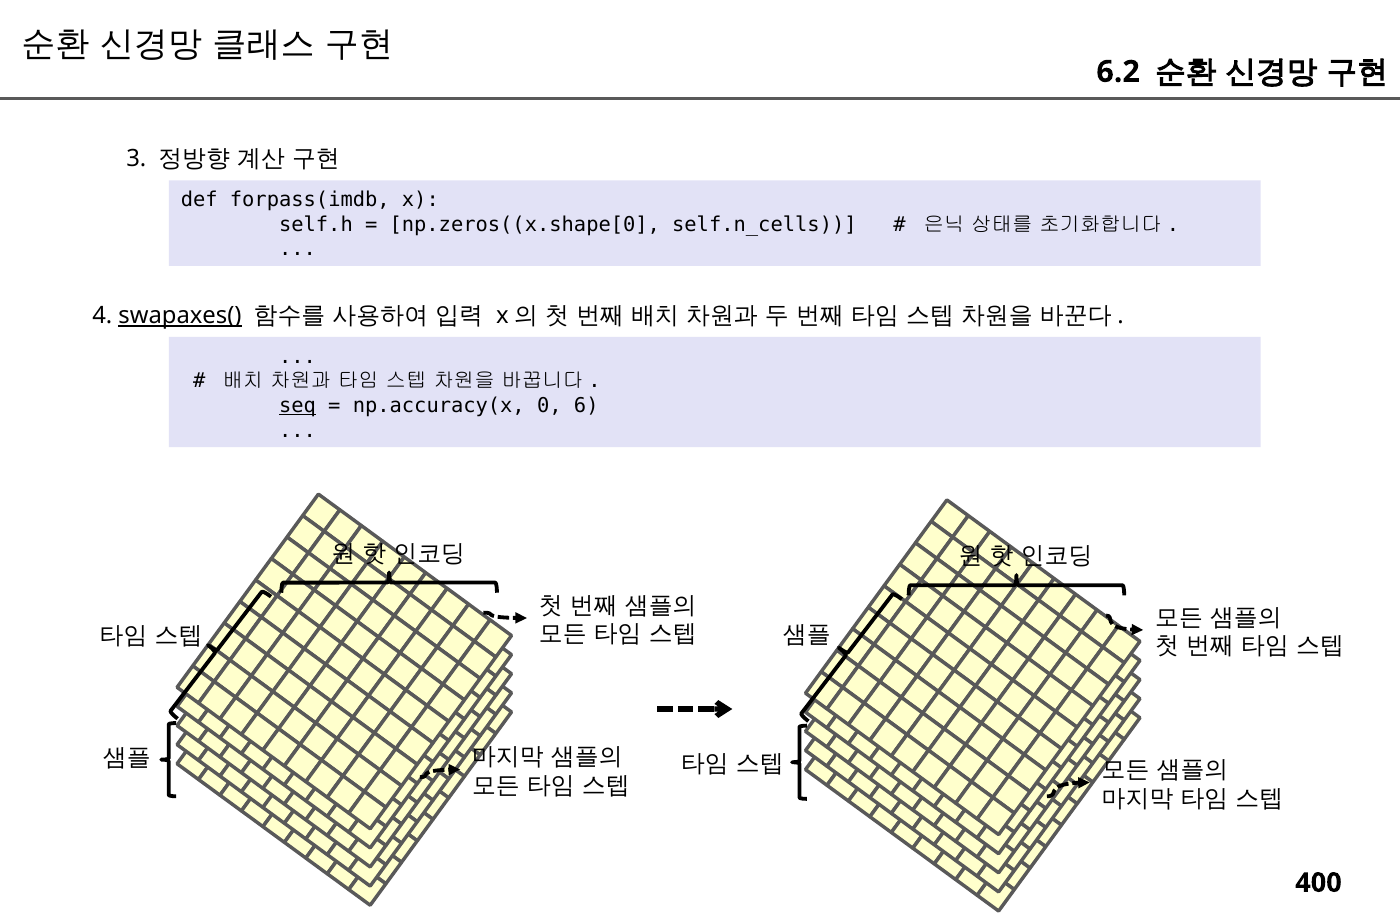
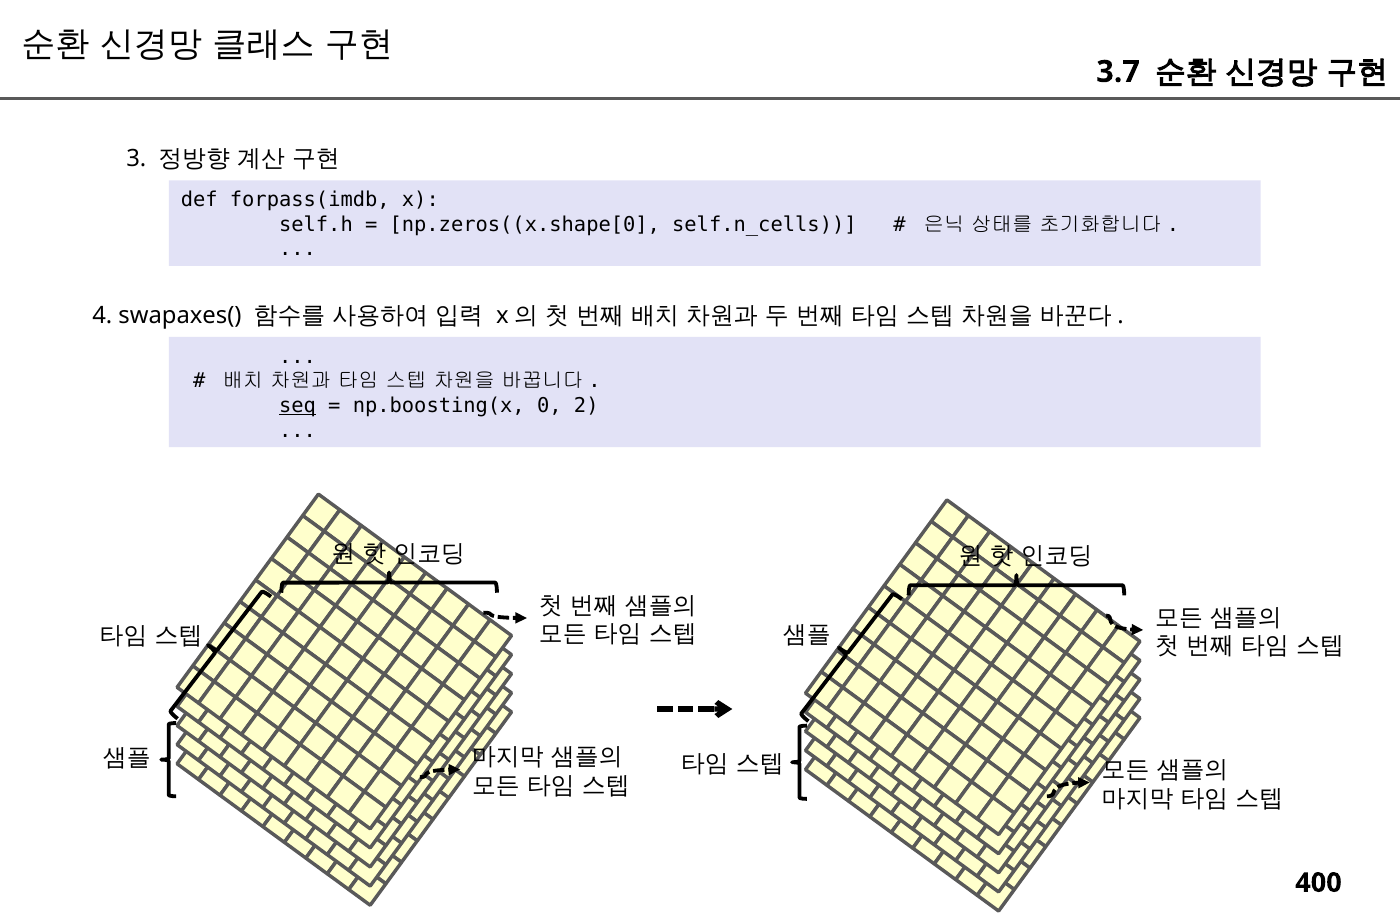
6.2: 6.2 -> 3.7 (1118, 72)
swapaxes( underline: present -> none (180, 315)
np.accuracy(x: np.accuracy(x -> np.boosting(x (439, 406)
6: 6 -> 2 (586, 406)
